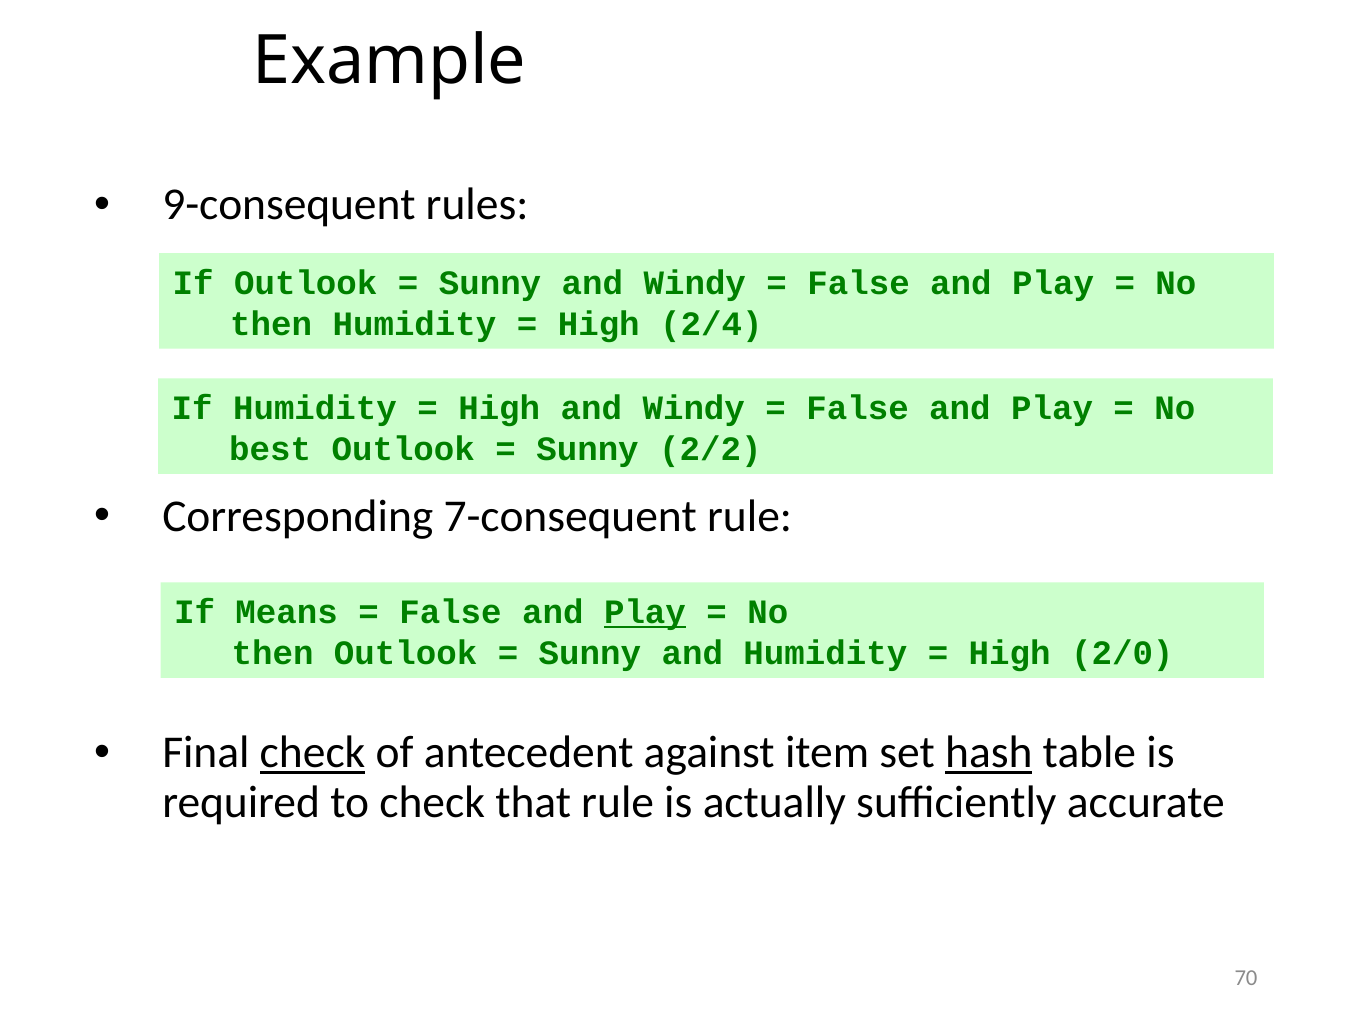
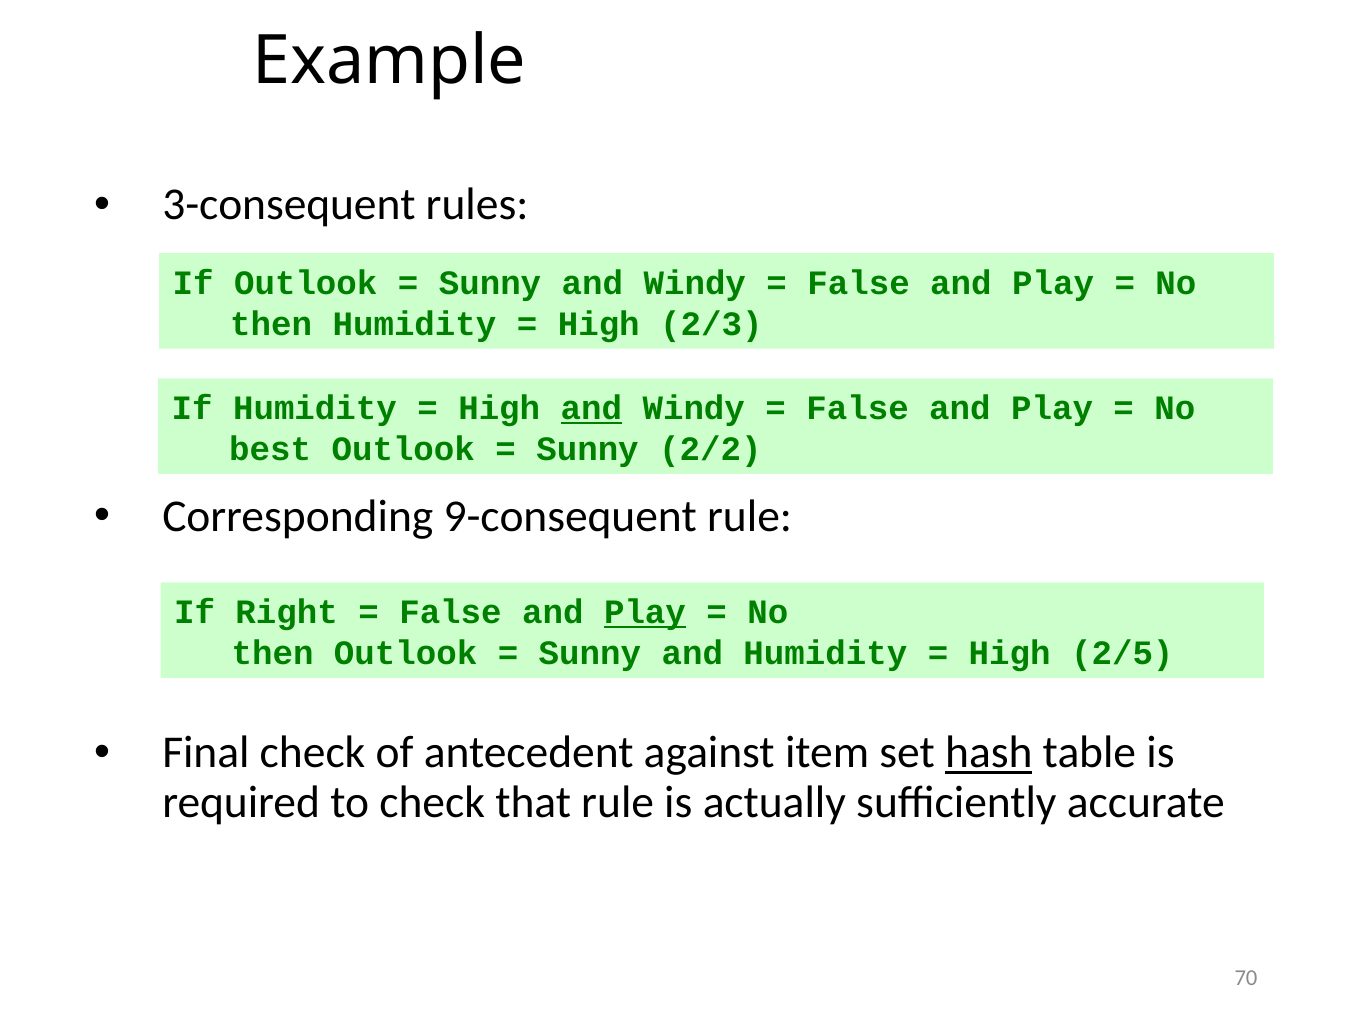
9-consequent: 9-consequent -> 3-consequent (289, 205)
2/4: 2/4 -> 2/3 (711, 324)
and underline: none -> present (591, 408)
7-consequent: 7-consequent -> 9-consequent (570, 517)
Means: Means -> Right (287, 612)
2/0: 2/0 -> 2/5 (1122, 653)
check underline: present -> none (313, 753)
